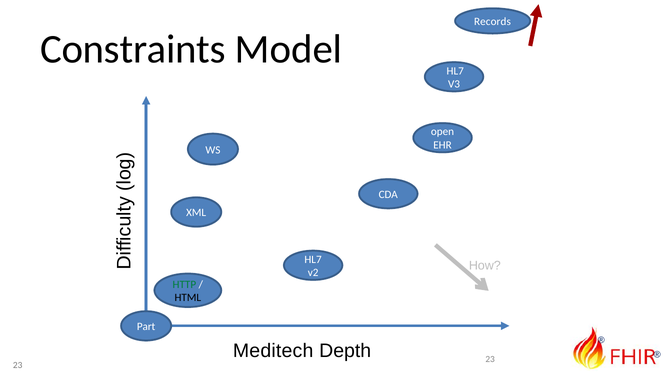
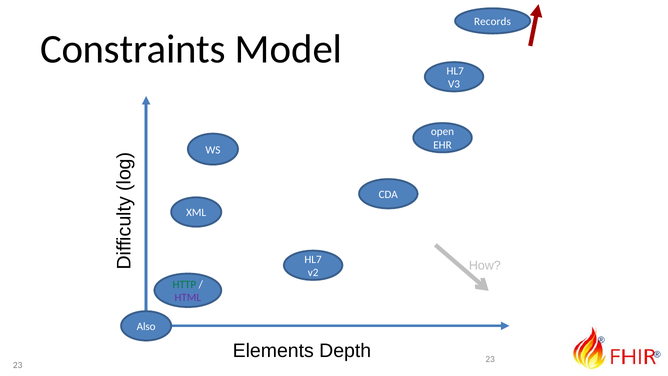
HTML colour: black -> purple (188, 298)
Part: Part -> Also (146, 326)
Meditech: Meditech -> Elements (273, 350)
